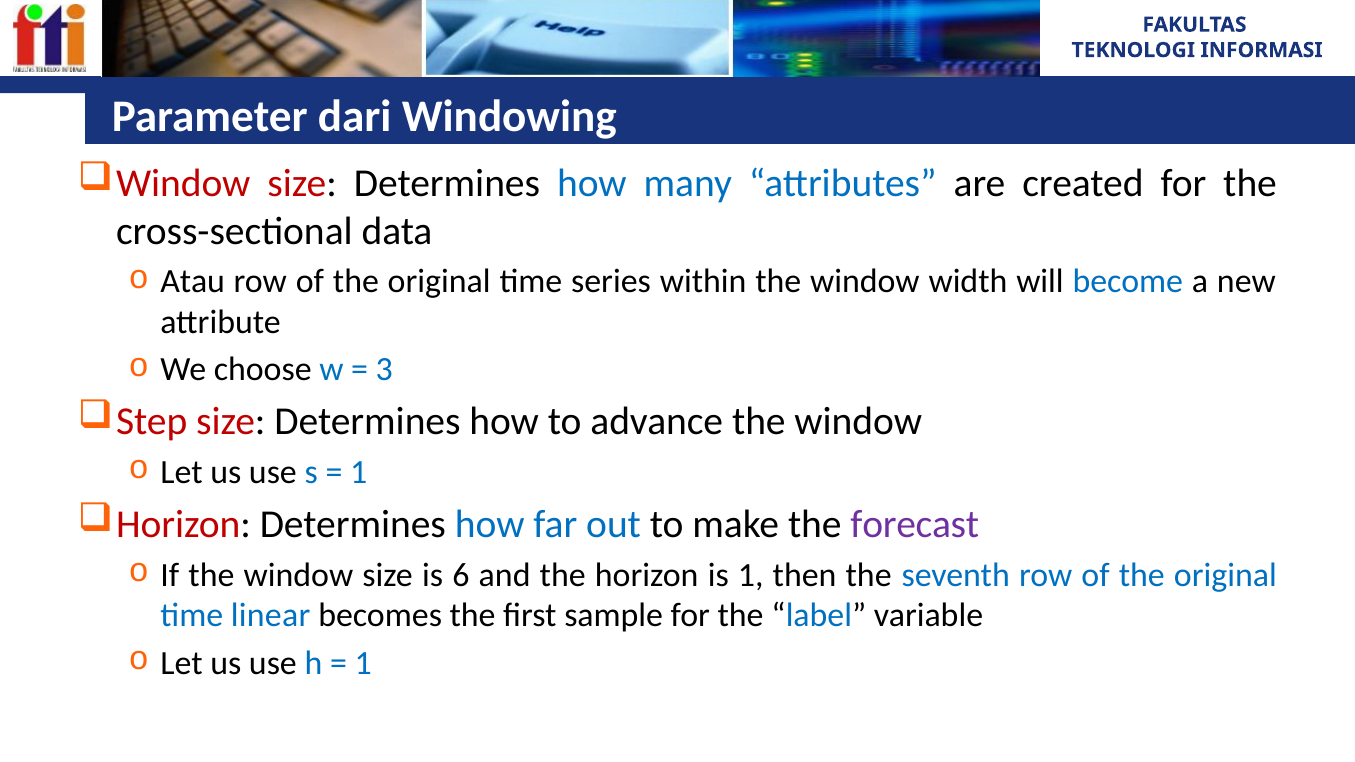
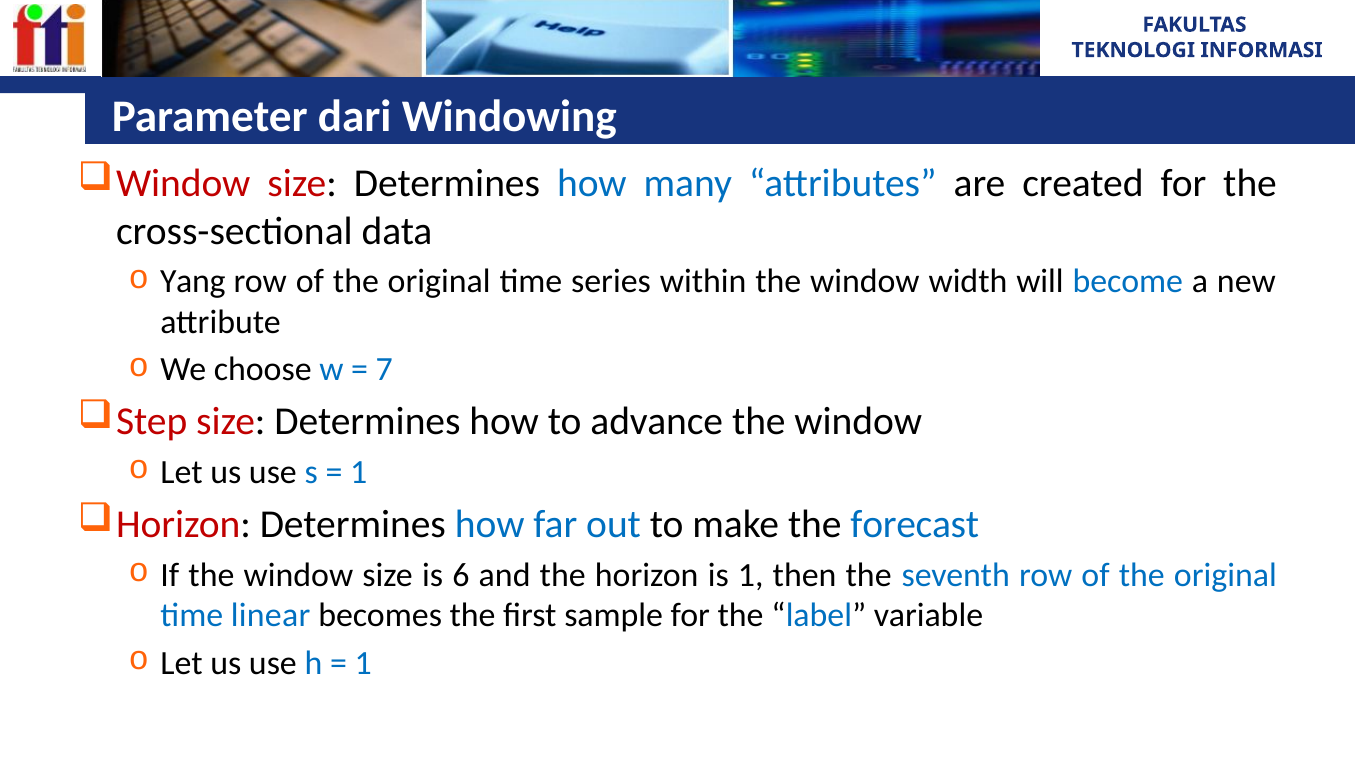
Atau: Atau -> Yang (193, 282)
3: 3 -> 7 (384, 370)
forecast colour: purple -> blue (915, 525)
